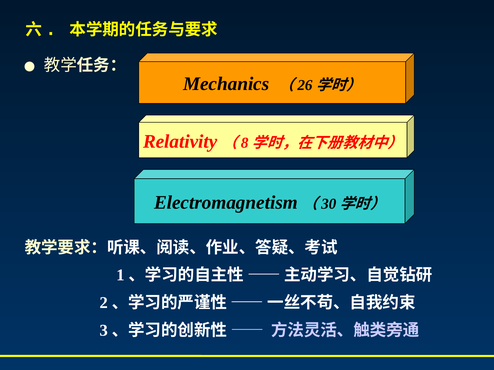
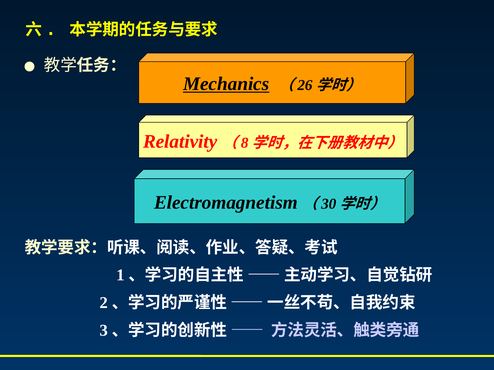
Mechanics underline: none -> present (226, 84)
